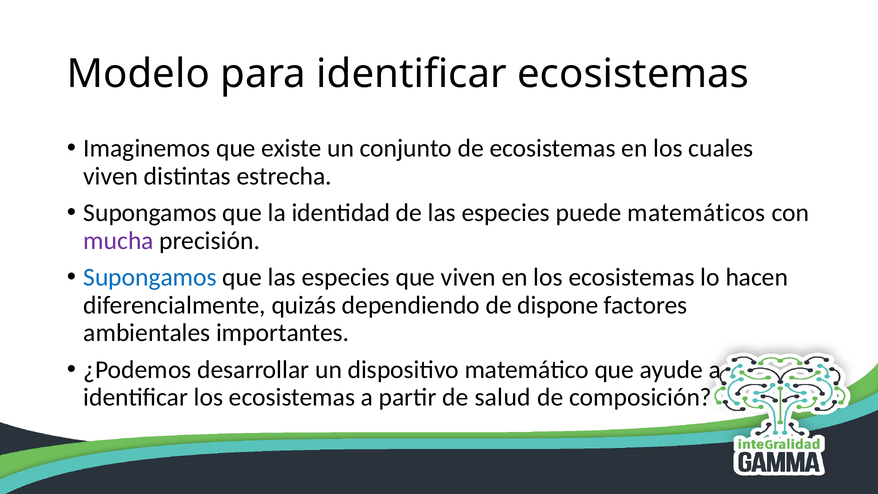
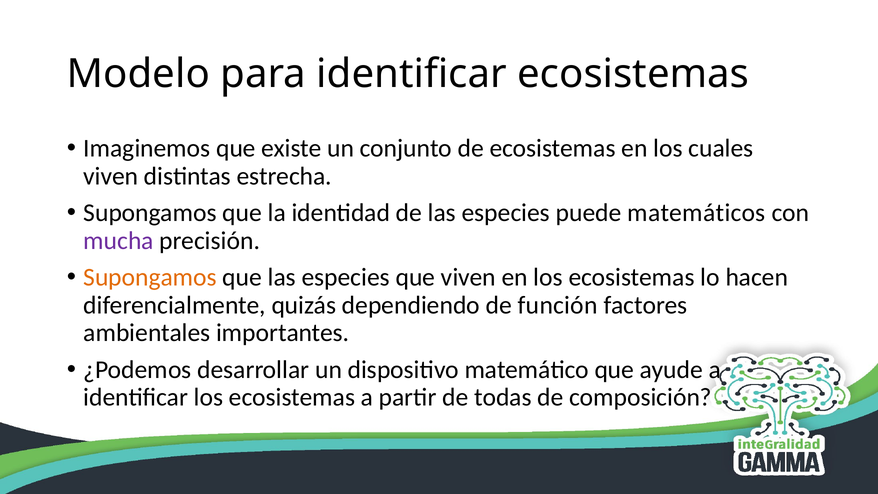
Supongamos colour: blue -> orange (150, 277)
dispone: dispone -> función (558, 305)
salud: salud -> todas (503, 397)
